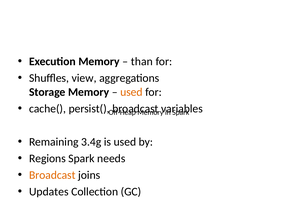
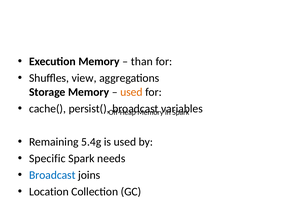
3.4g: 3.4g -> 5.4g (91, 142)
Regions: Regions -> Specific (47, 158)
Broadcast colour: orange -> blue (52, 175)
Updates: Updates -> Location (49, 191)
